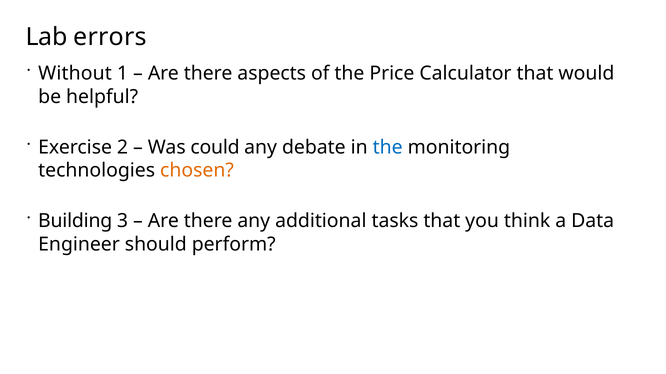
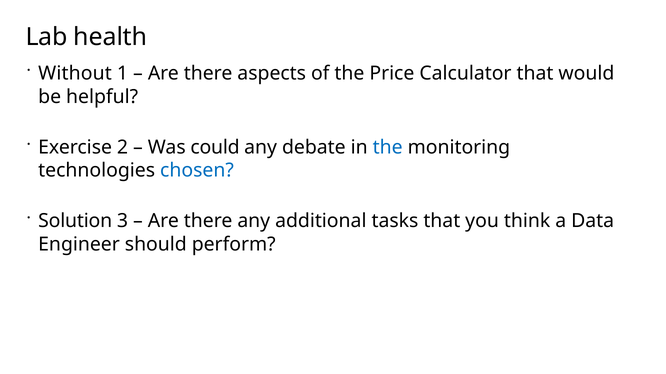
errors: errors -> health (110, 37)
chosen colour: orange -> blue (197, 171)
Building: Building -> Solution (75, 221)
